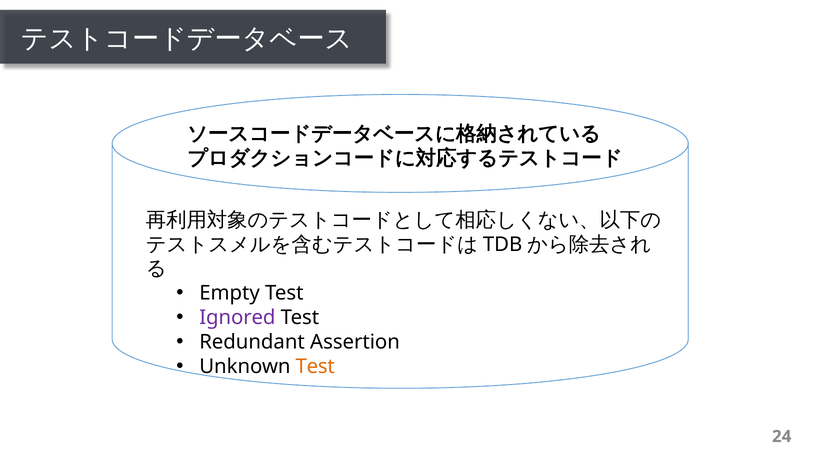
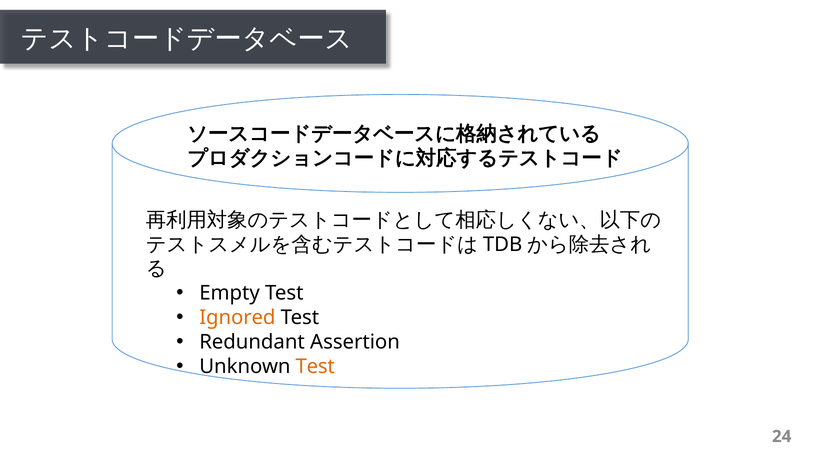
Ignored colour: purple -> orange (237, 318)
